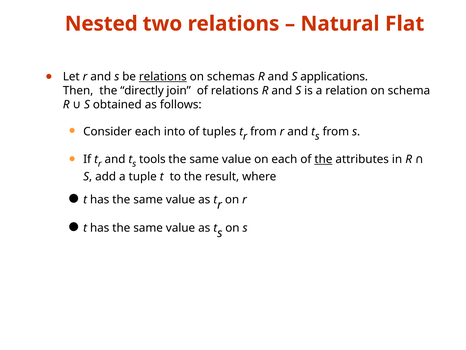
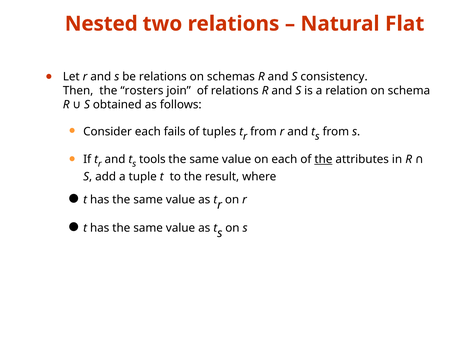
relations underline: present -> none (163, 77)
applications: applications -> consistency (334, 77)
directly: directly -> rosters (142, 91)
into: into -> fails (175, 131)
